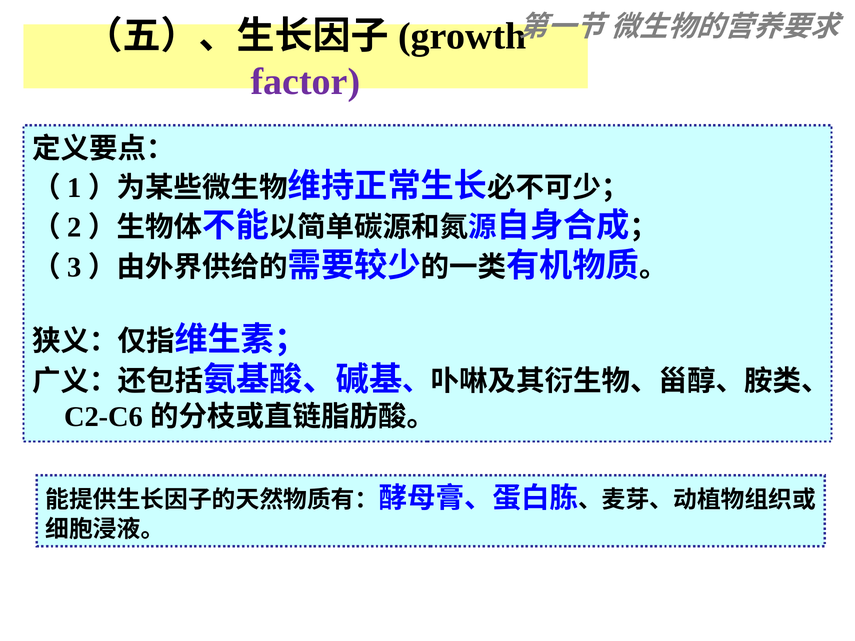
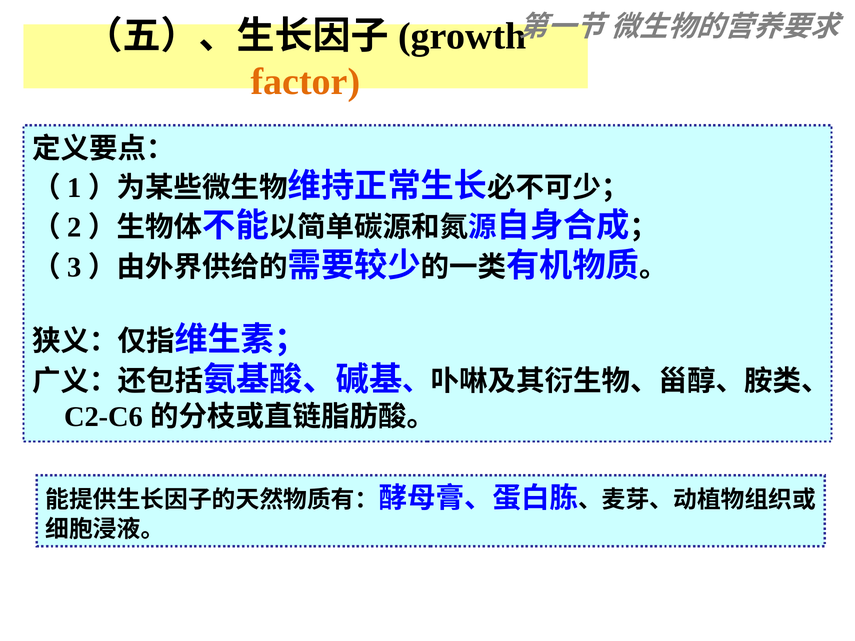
factor colour: purple -> orange (305, 82)
